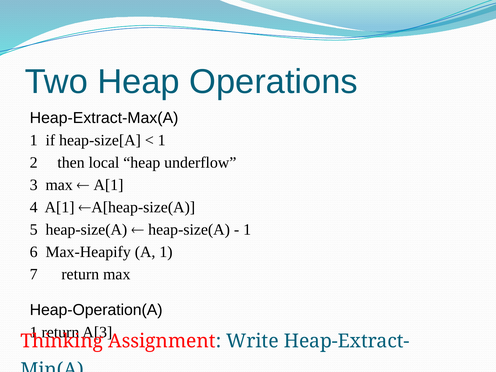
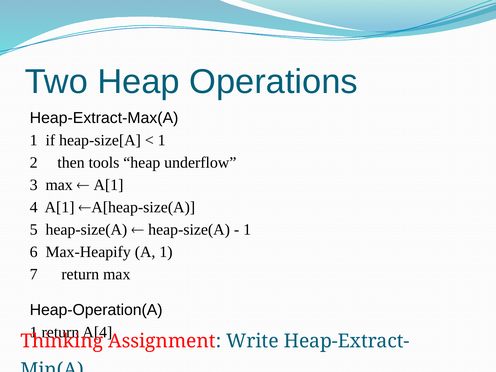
local: local -> tools (104, 163)
A[3: A[3 -> A[4 (97, 332)
